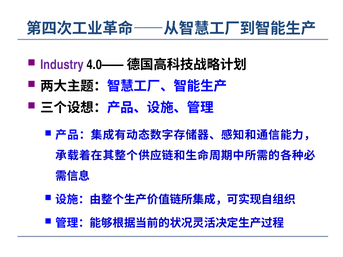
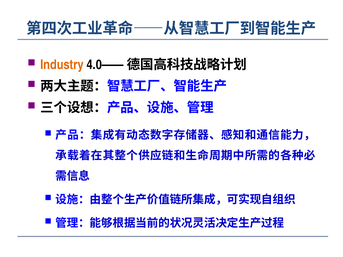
Industry colour: purple -> orange (62, 65)
